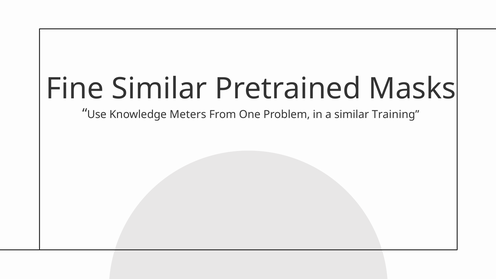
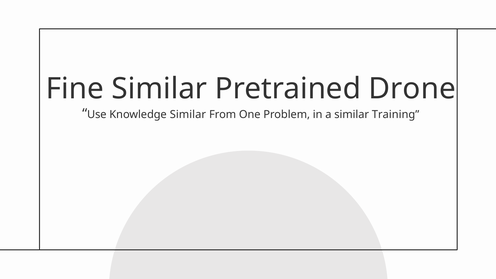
Masks: Masks -> Drone (412, 89)
Knowledge Meters: Meters -> Similar (188, 114)
